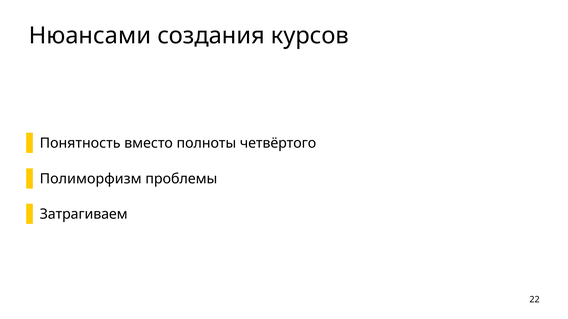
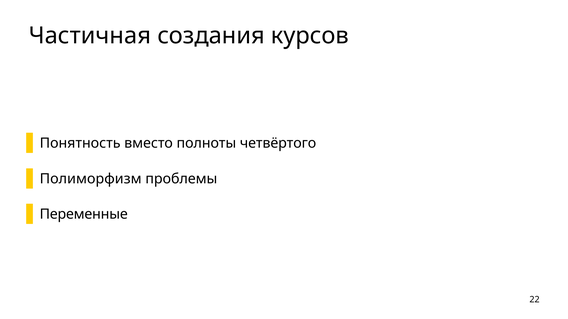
Нюансами: Нюансами -> Частичная (90, 36)
Затрагиваем: Затрагиваем -> Переменные (84, 215)
